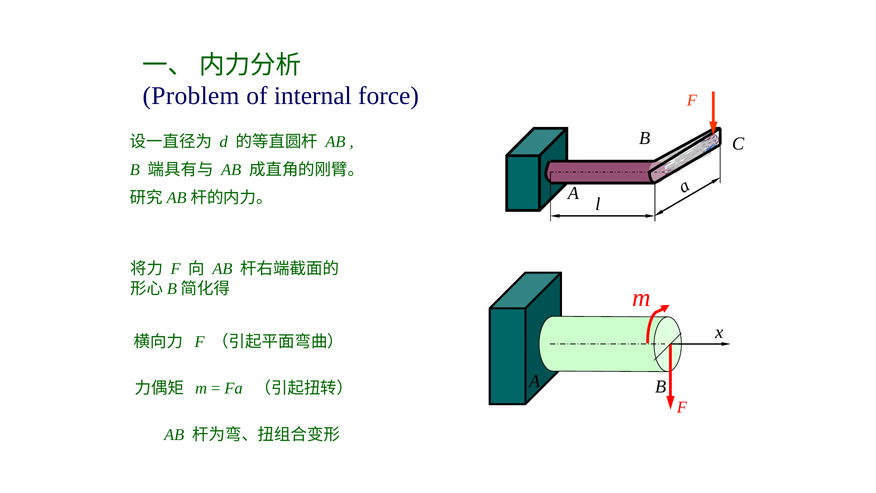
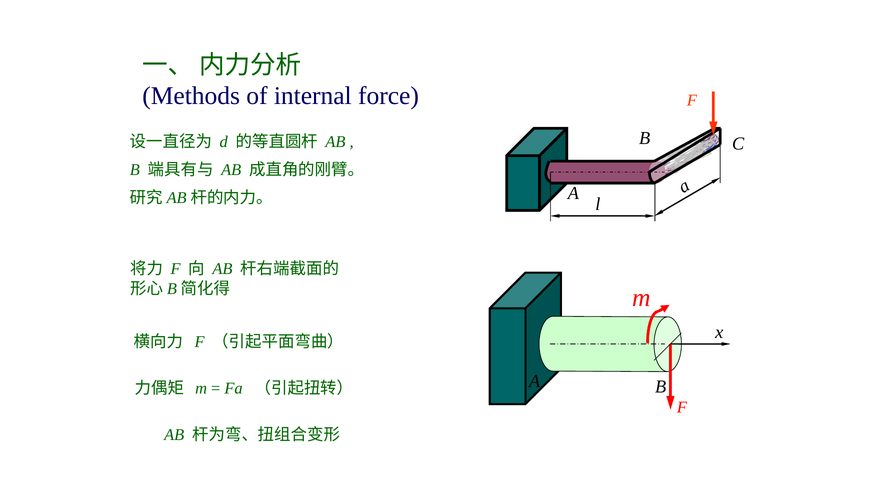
Problem: Problem -> Methods (191, 96)
